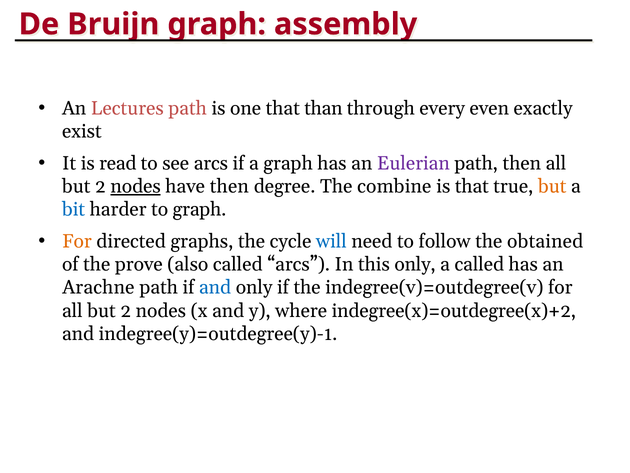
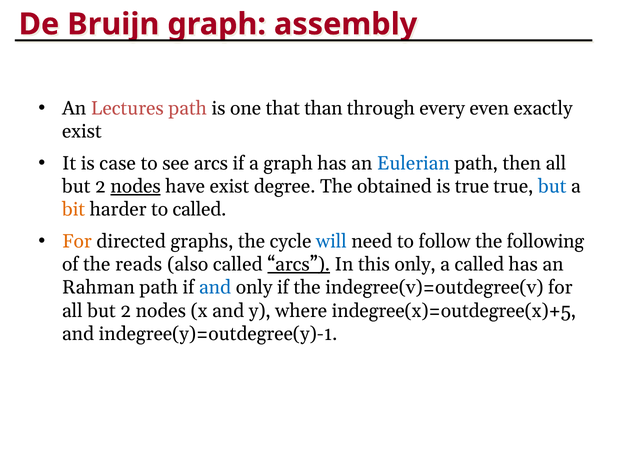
read: read -> case (118, 163)
Eulerian colour: purple -> blue (413, 163)
have then: then -> exist (229, 186)
combine: combine -> obtained (394, 186)
is that: that -> true (472, 186)
but colour: orange -> blue (552, 186)
bit colour: blue -> orange (74, 209)
to graph: graph -> called (199, 209)
obtained: obtained -> following (545, 241)
prove: prove -> reads (139, 264)
arcs underline: none -> present (299, 264)
Arachne: Arachne -> Rahman (98, 287)
indegree(x)=outdegree(x)+2: indegree(x)=outdegree(x)+2 -> indegree(x)=outdegree(x)+5 (454, 310)
